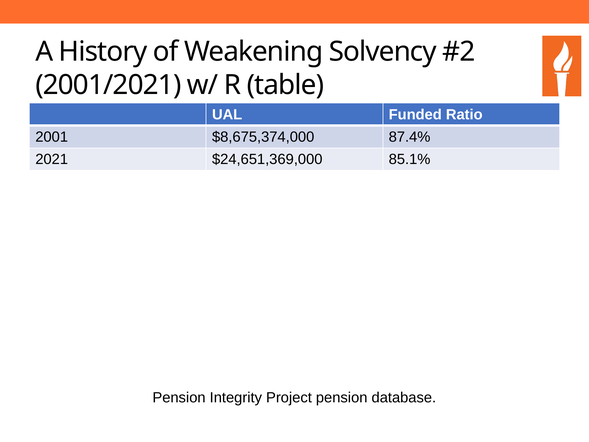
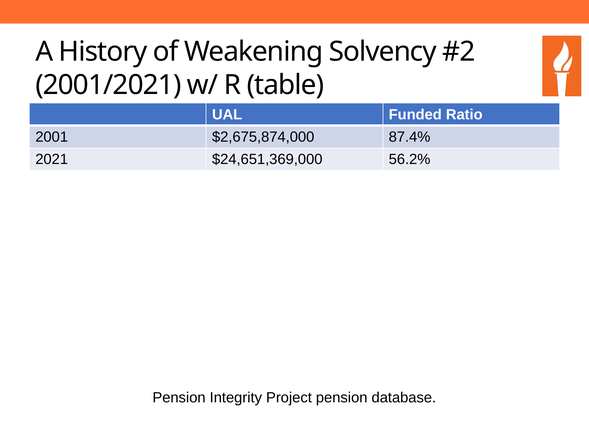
$8,675,374,000: $8,675,374,000 -> $2,675,874,000 (263, 137)
85.1%: 85.1% -> 56.2% (410, 159)
